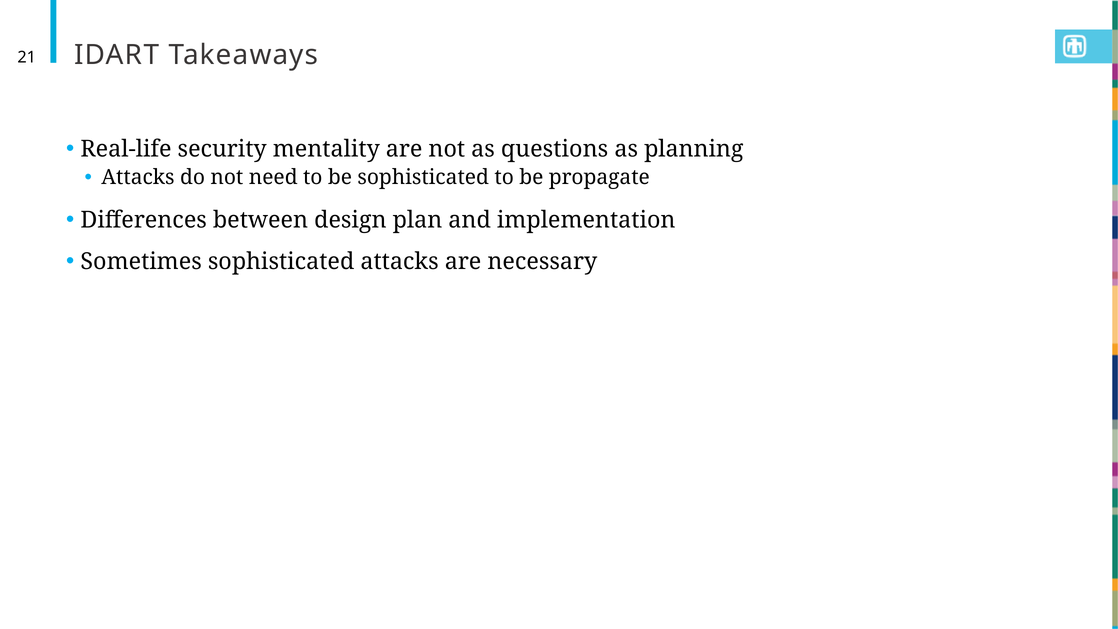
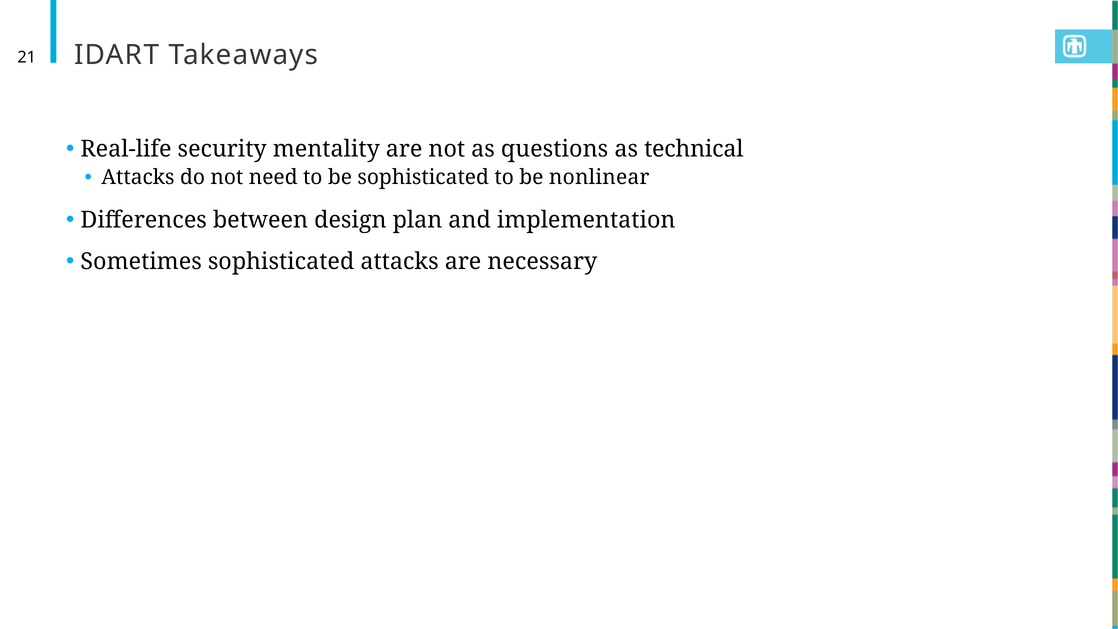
planning: planning -> technical (694, 149)
propagate: propagate -> nonlinear (599, 177)
